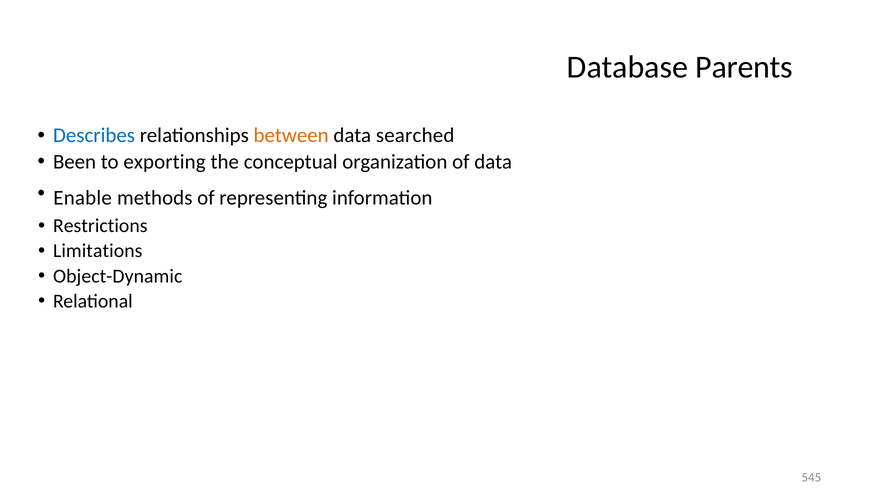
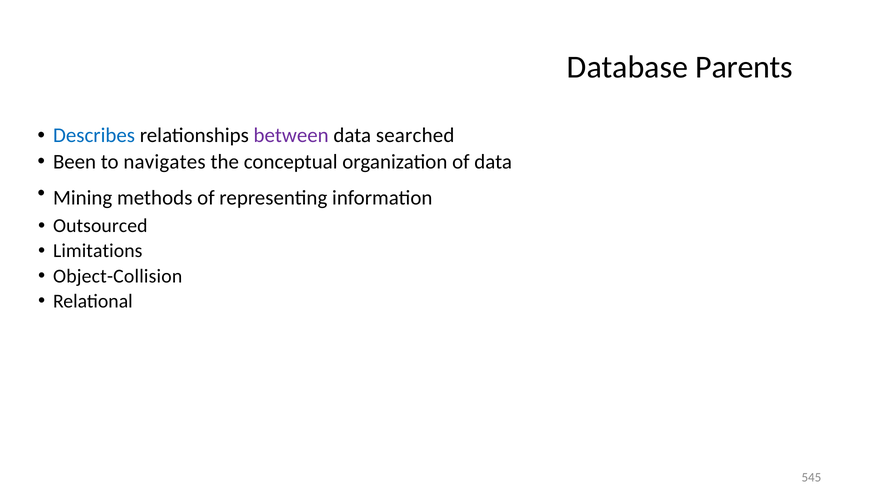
between colour: orange -> purple (291, 136)
exporting: exporting -> navigates (165, 162)
Enable: Enable -> Mining (83, 198)
Restrictions: Restrictions -> Outsourced (100, 226)
Object-Dynamic: Object-Dynamic -> Object-Collision (118, 276)
